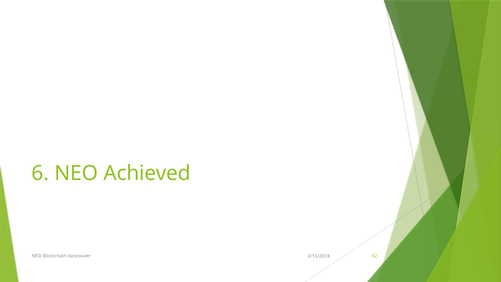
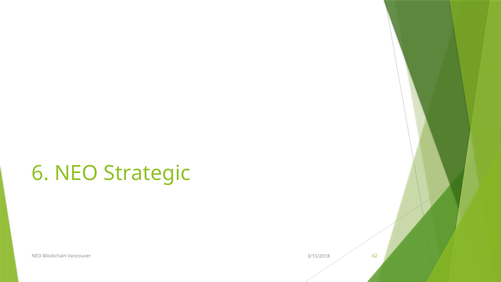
Achieved: Achieved -> Strategic (147, 173)
